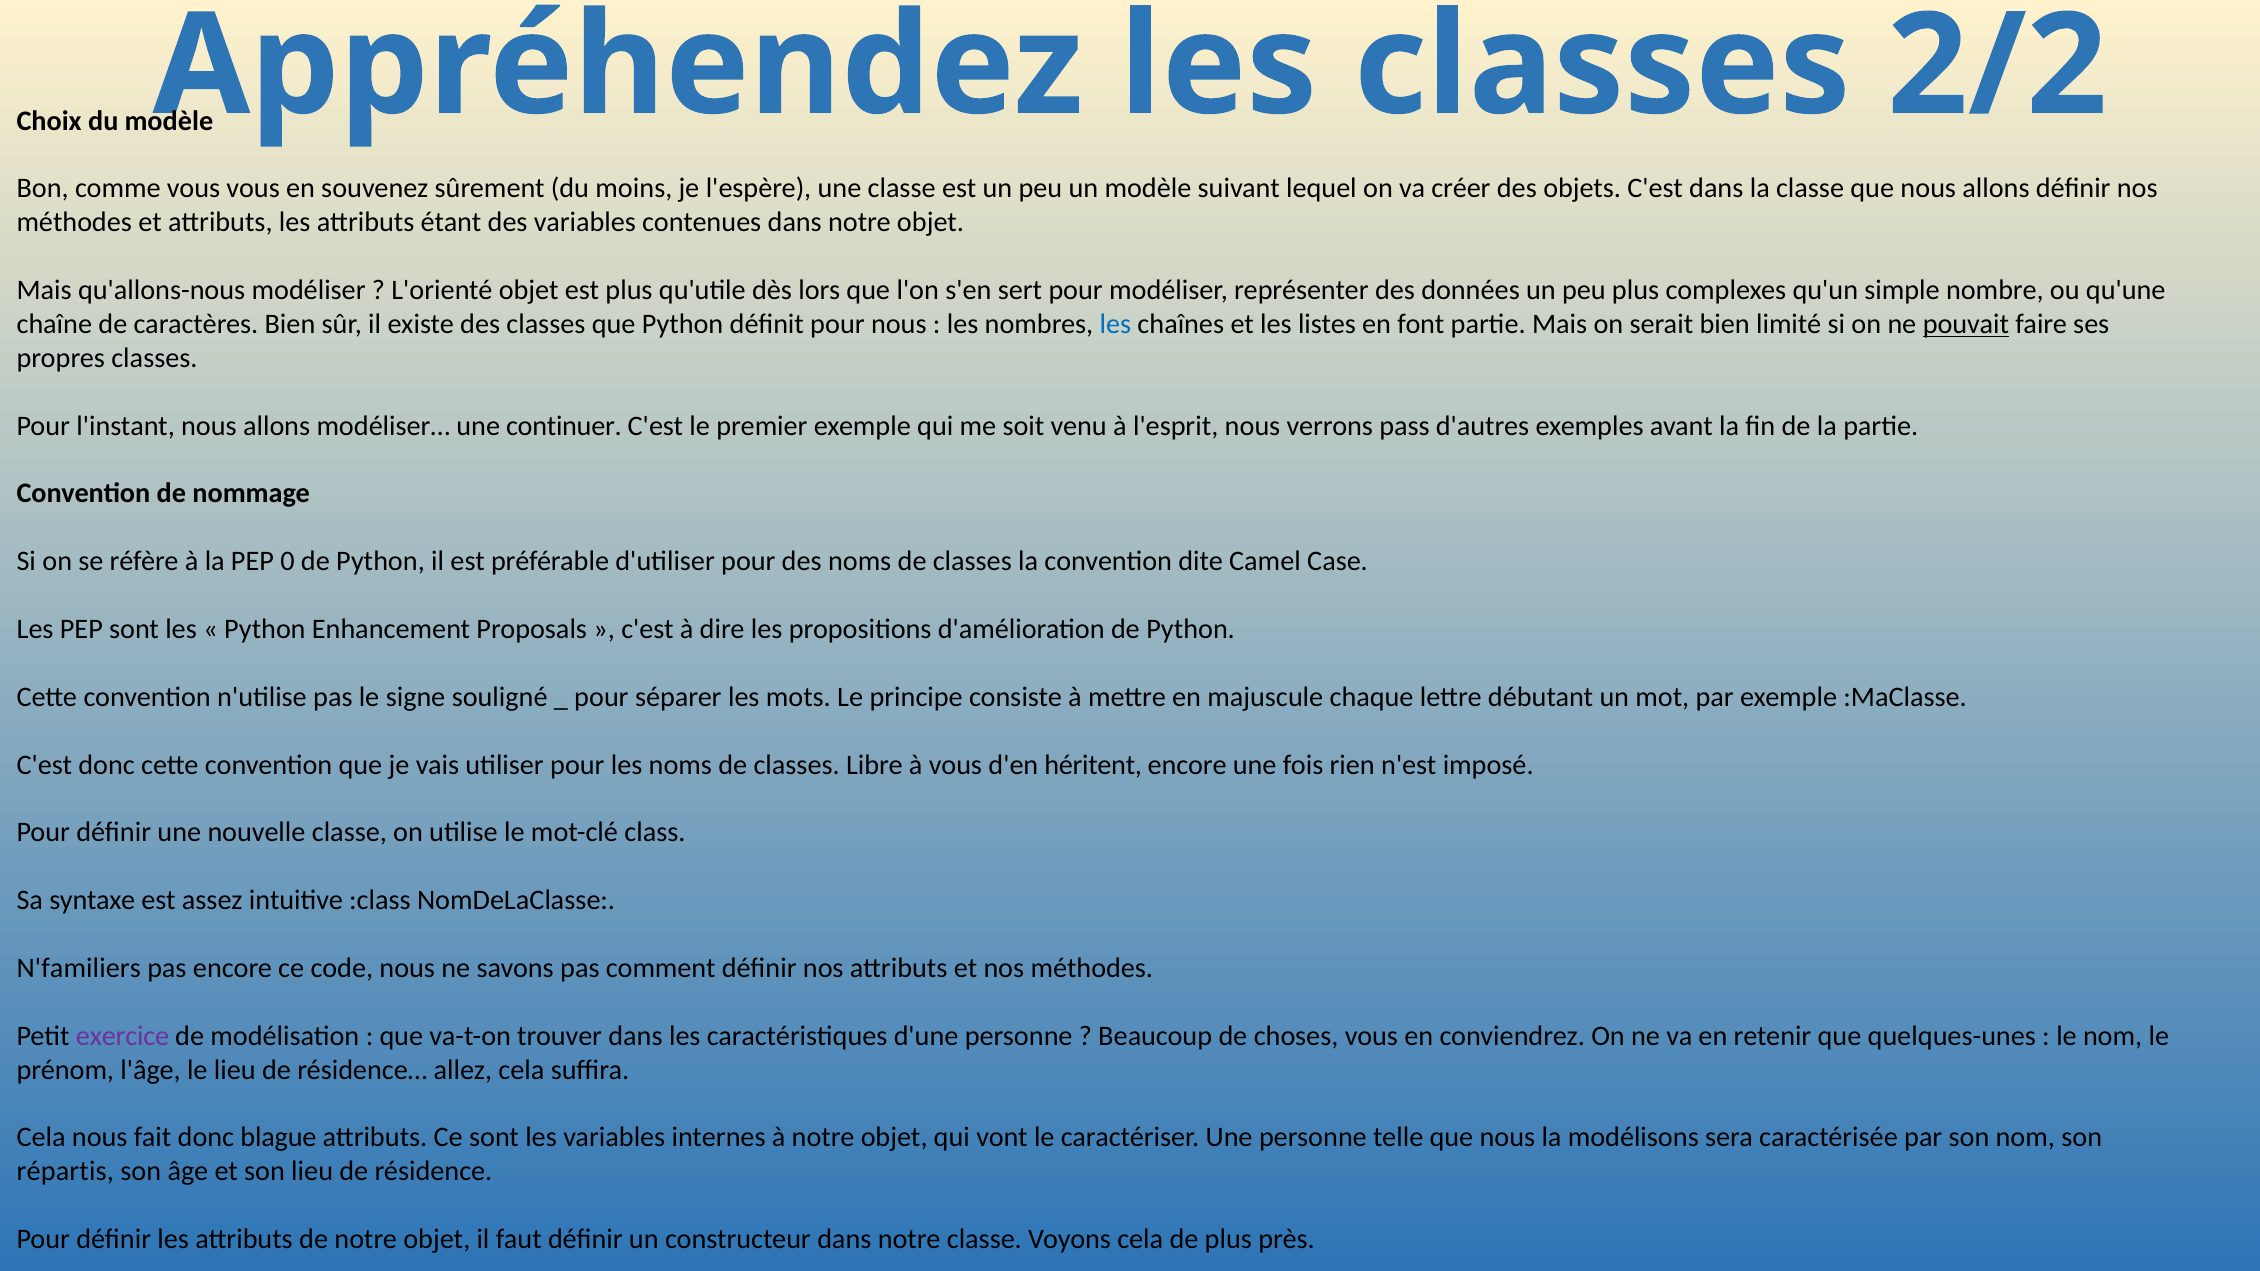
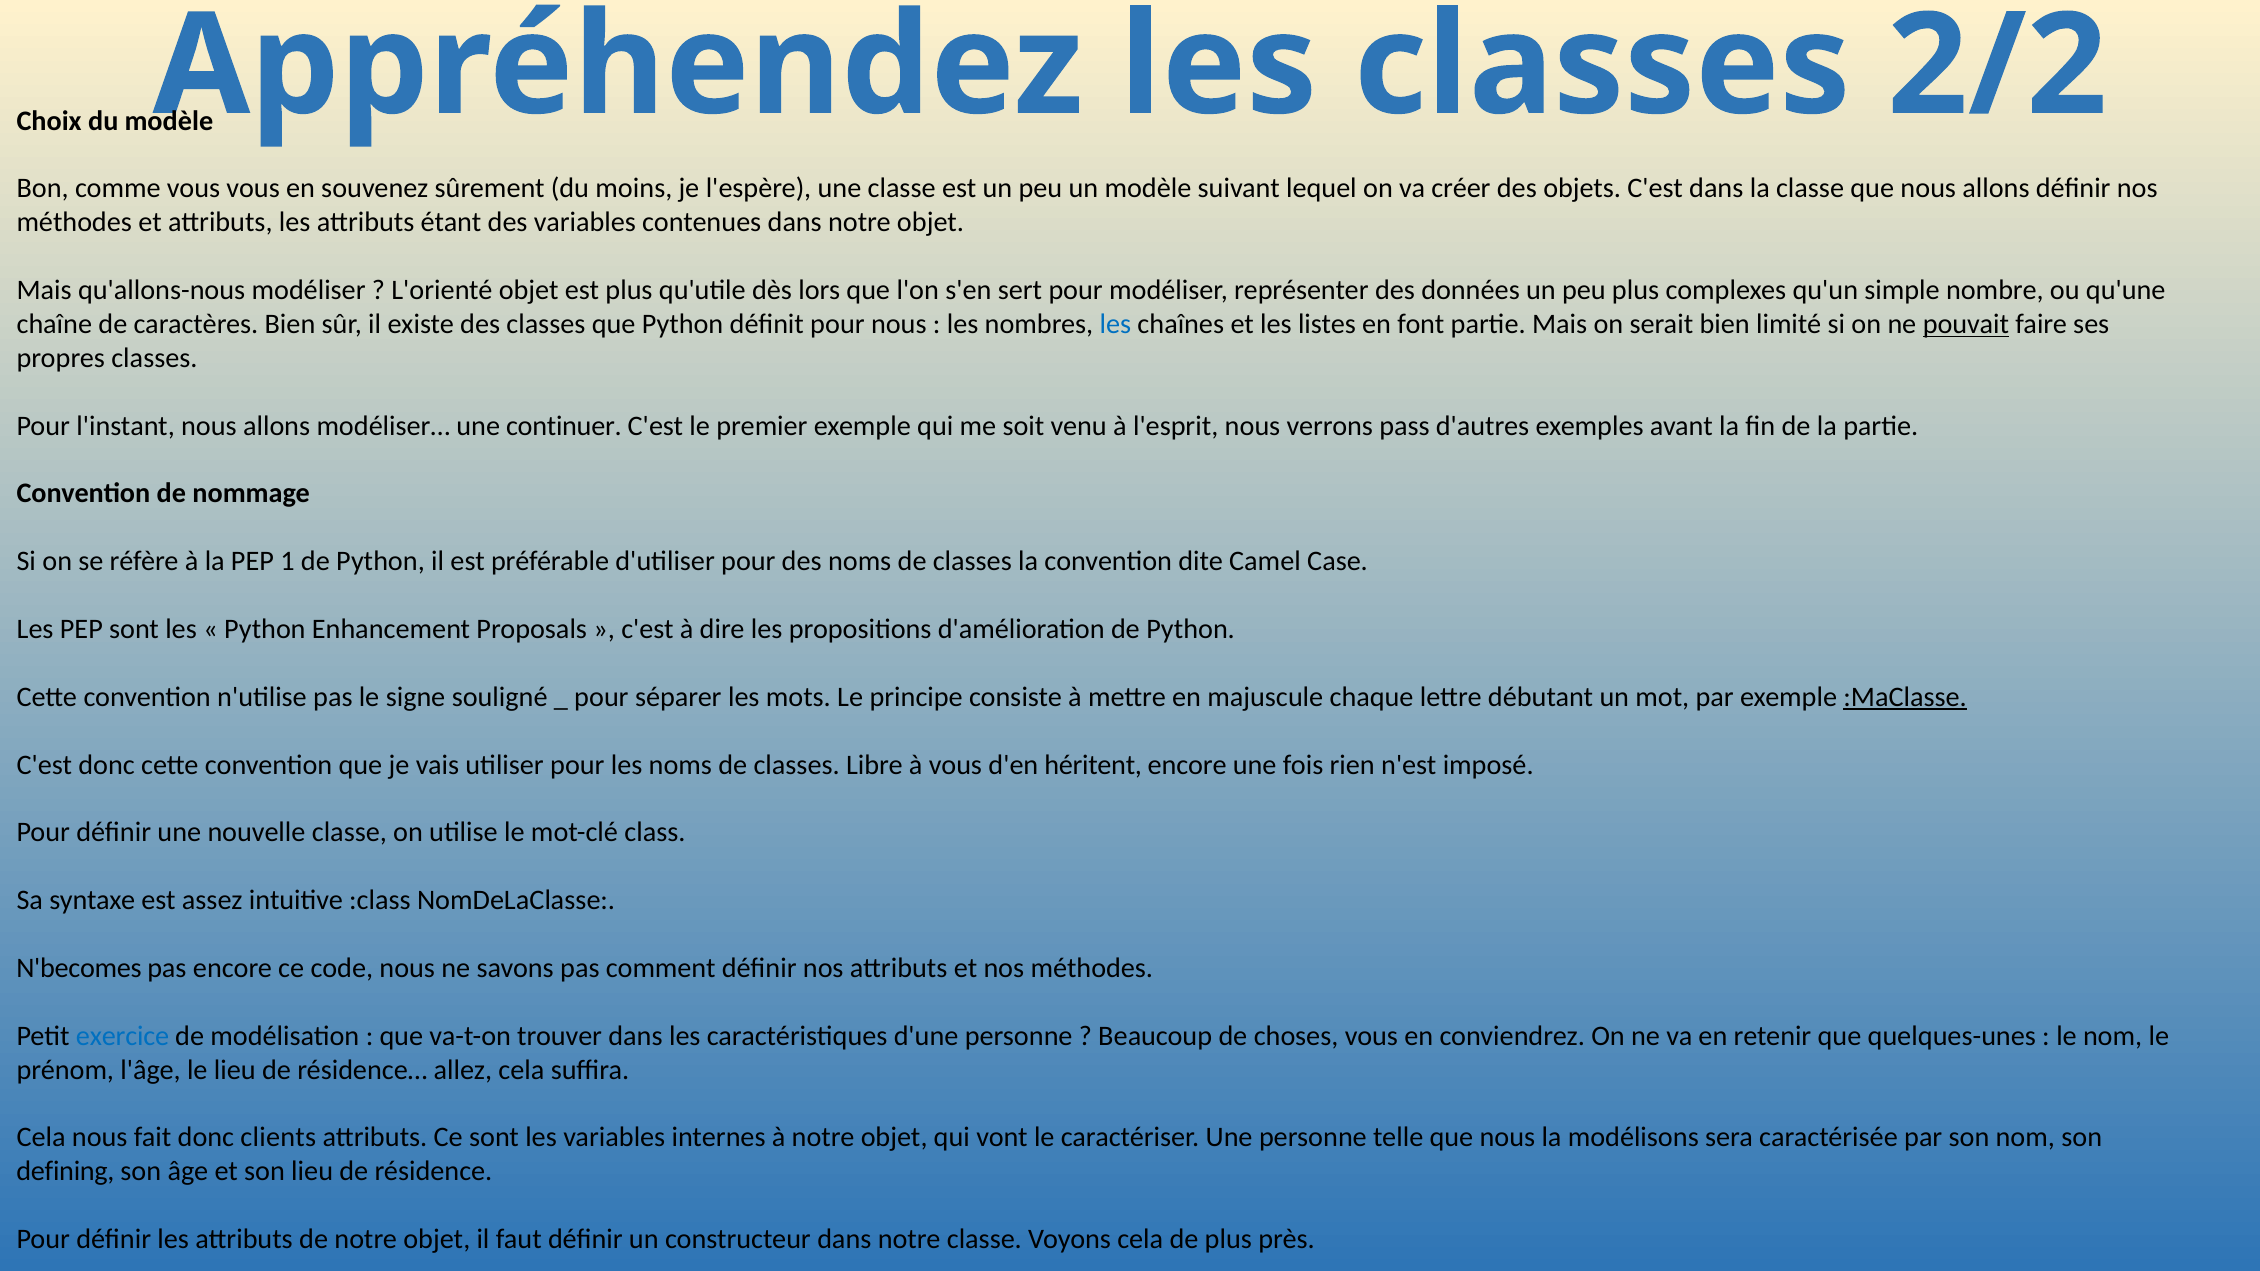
0: 0 -> 1 (287, 562)
:MaClasse underline: none -> present (1905, 697)
N'familiers: N'familiers -> N'becomes (79, 968)
exercice colour: purple -> blue (122, 1036)
blague: blague -> clients (278, 1138)
répartis: répartis -> defining (65, 1172)
